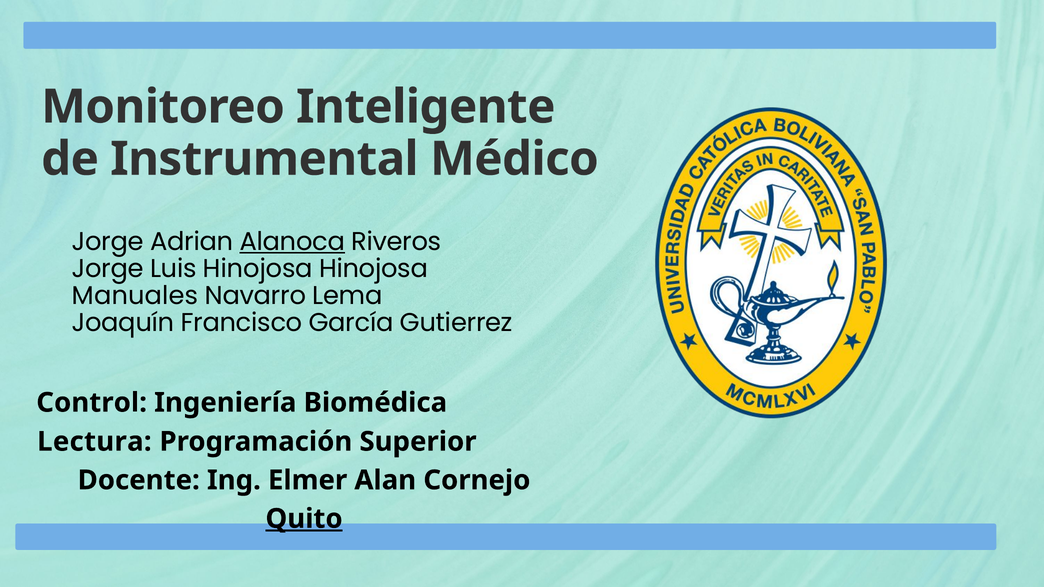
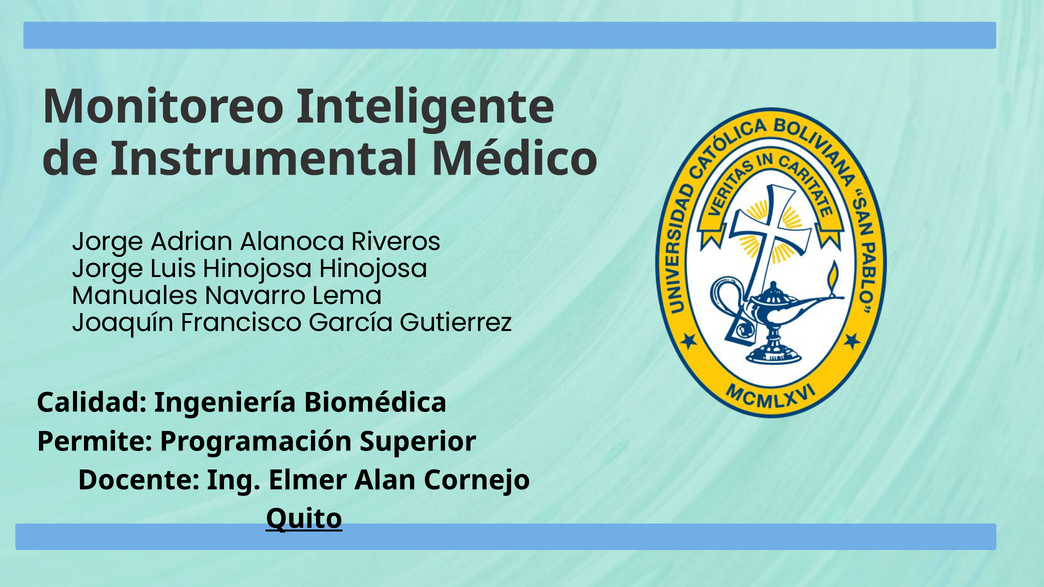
Alanoca underline: present -> none (292, 242)
Control: Control -> Calidad (92, 403)
Lectura: Lectura -> Permite (95, 442)
